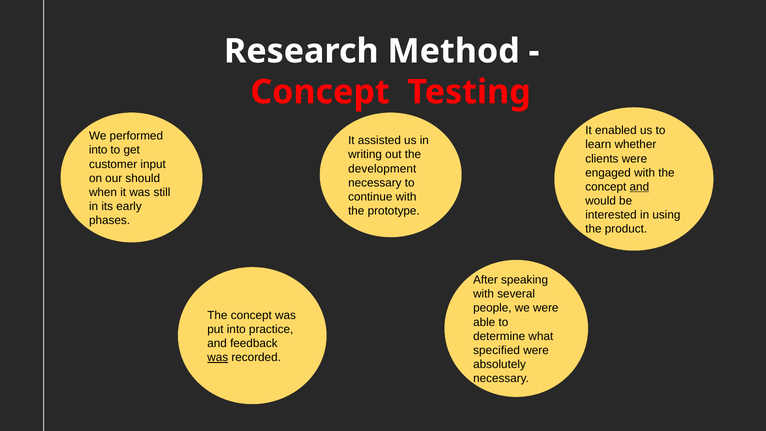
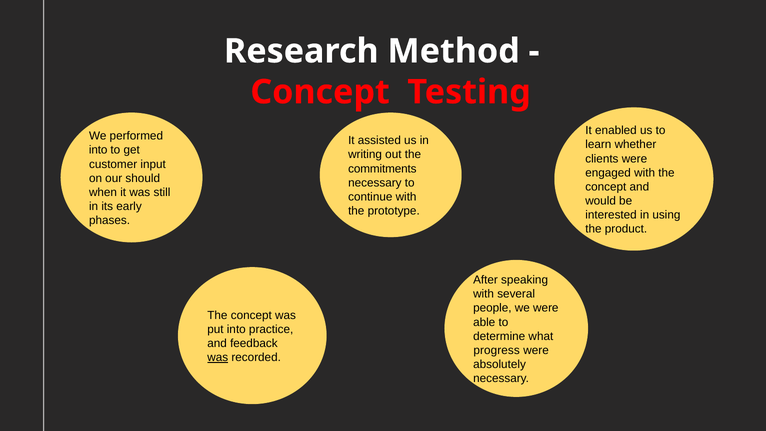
development: development -> commitments (382, 169)
and underline: present -> none (639, 187)
specified: specified -> progress (497, 350)
